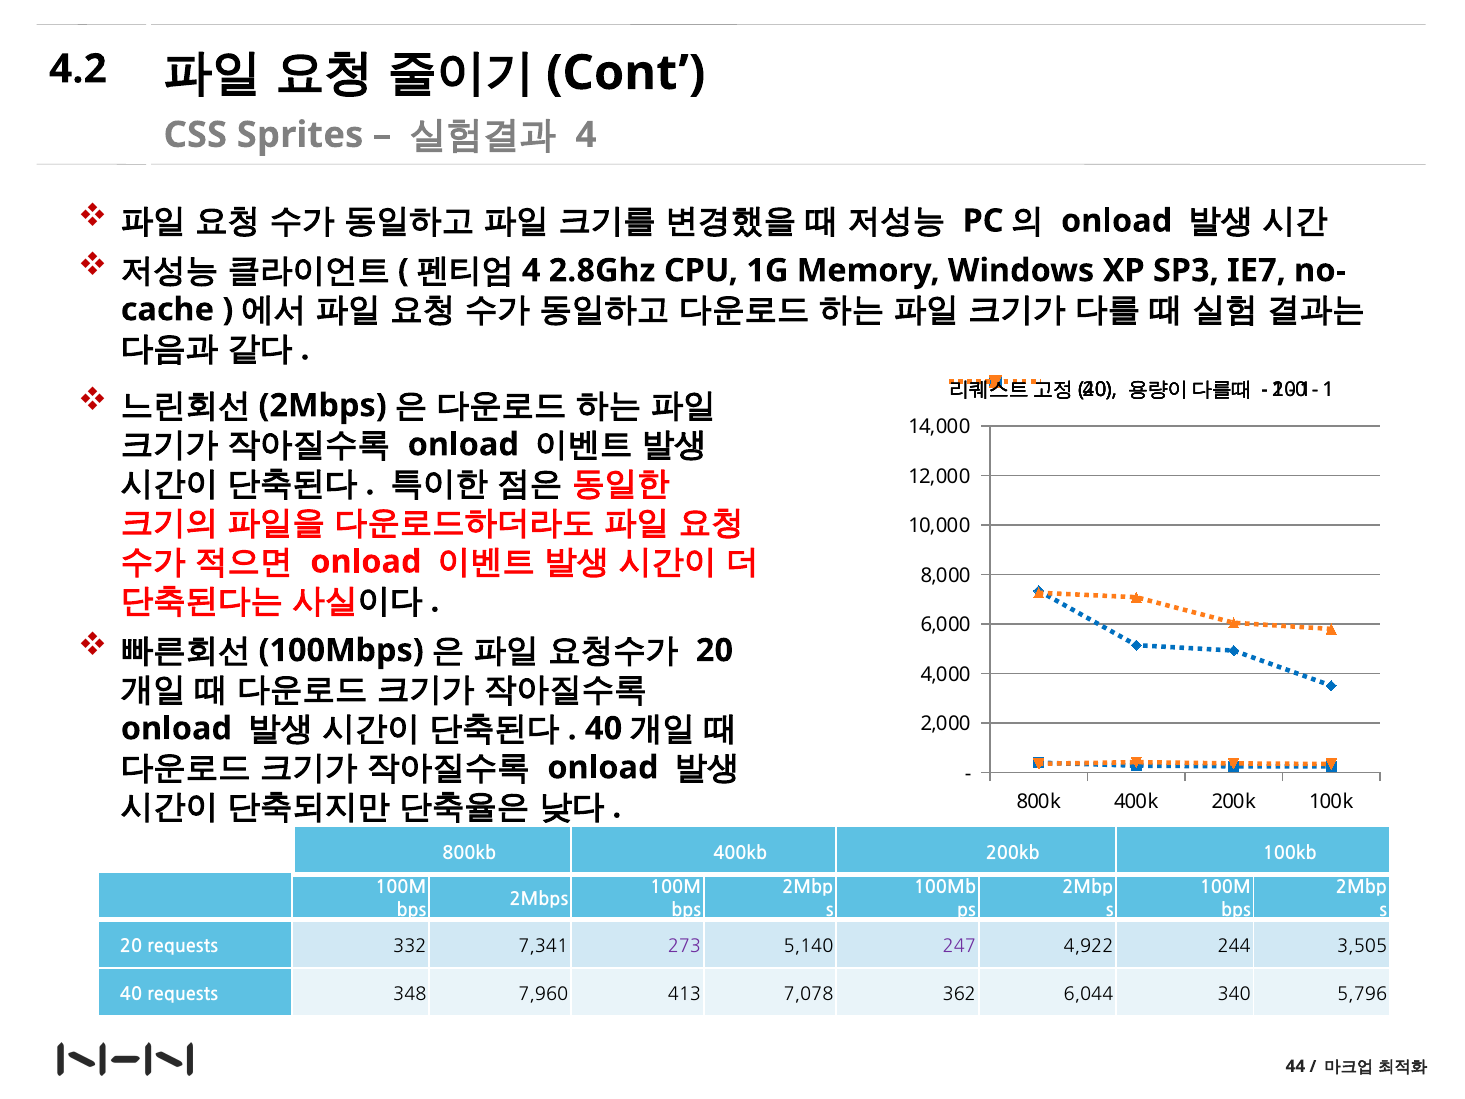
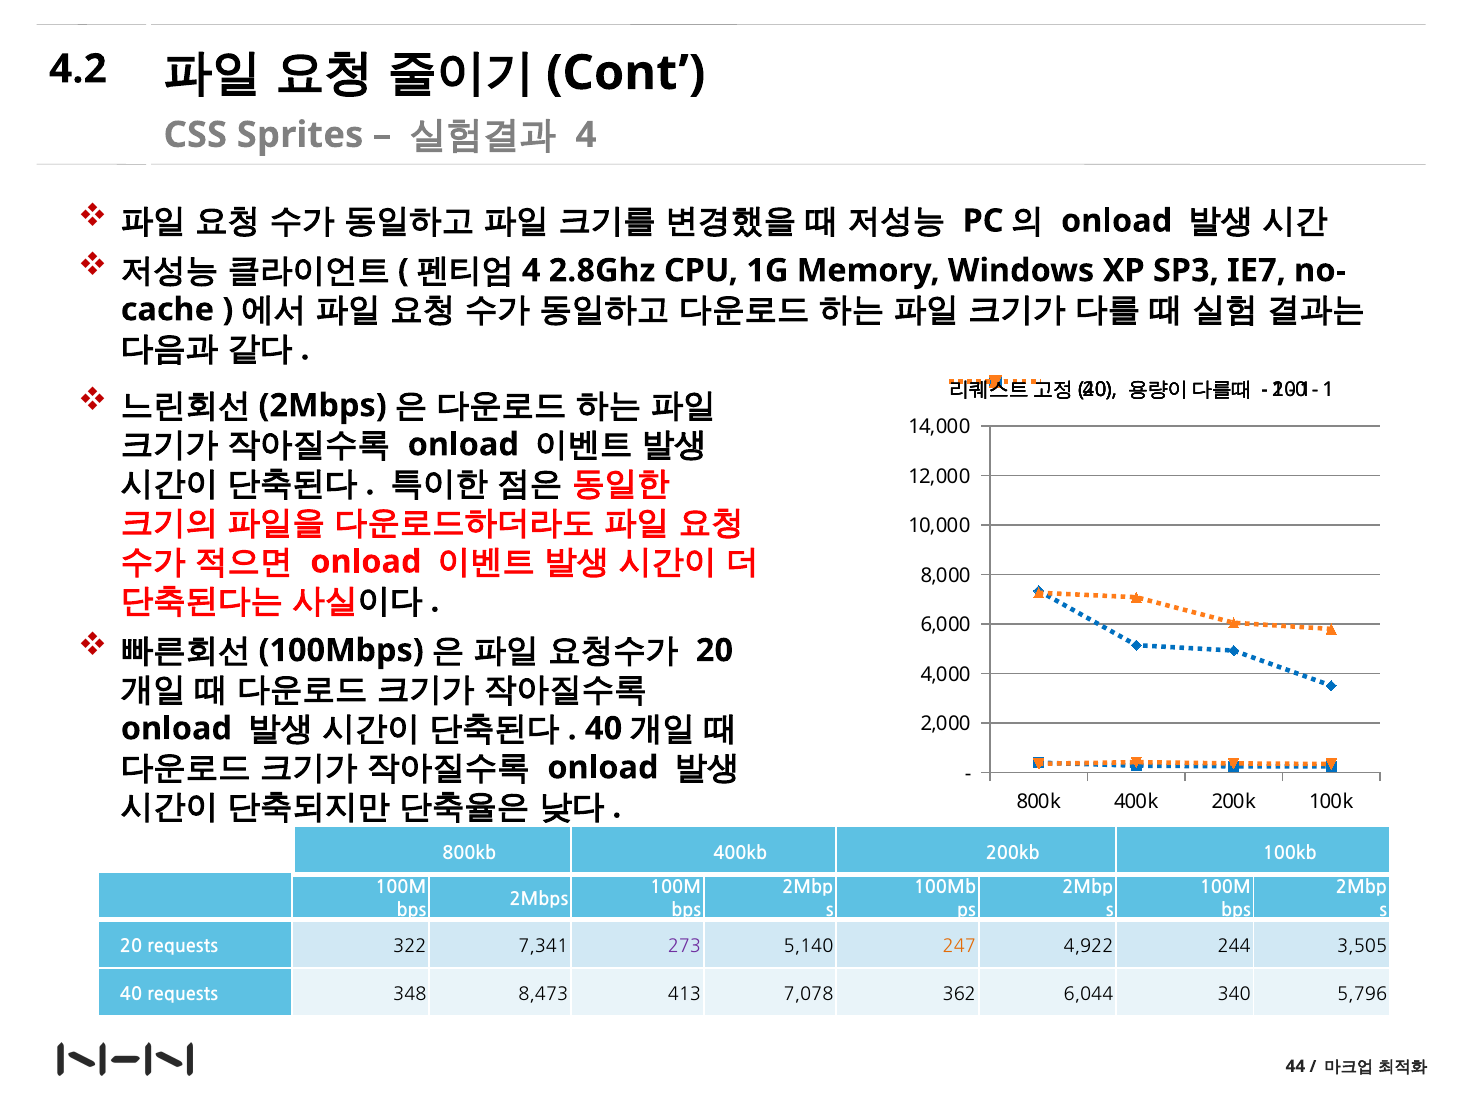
332: 332 -> 322 (410, 947)
247 colour: purple -> orange (959, 947)
7,960: 7,960 -> 8,473 (543, 995)
